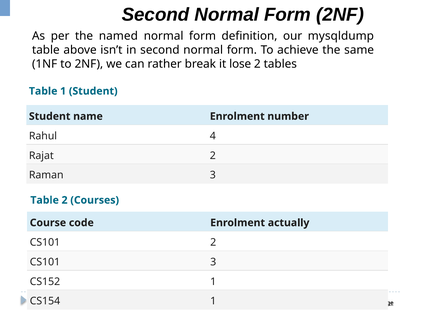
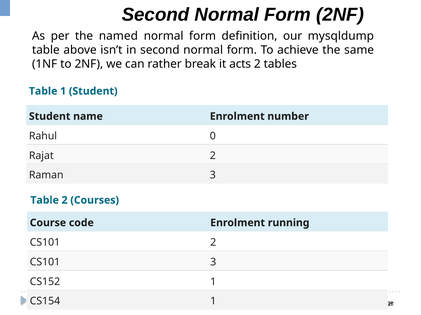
lose: lose -> acts (240, 64)
4: 4 -> 0 (213, 136)
actually: actually -> running (289, 223)
